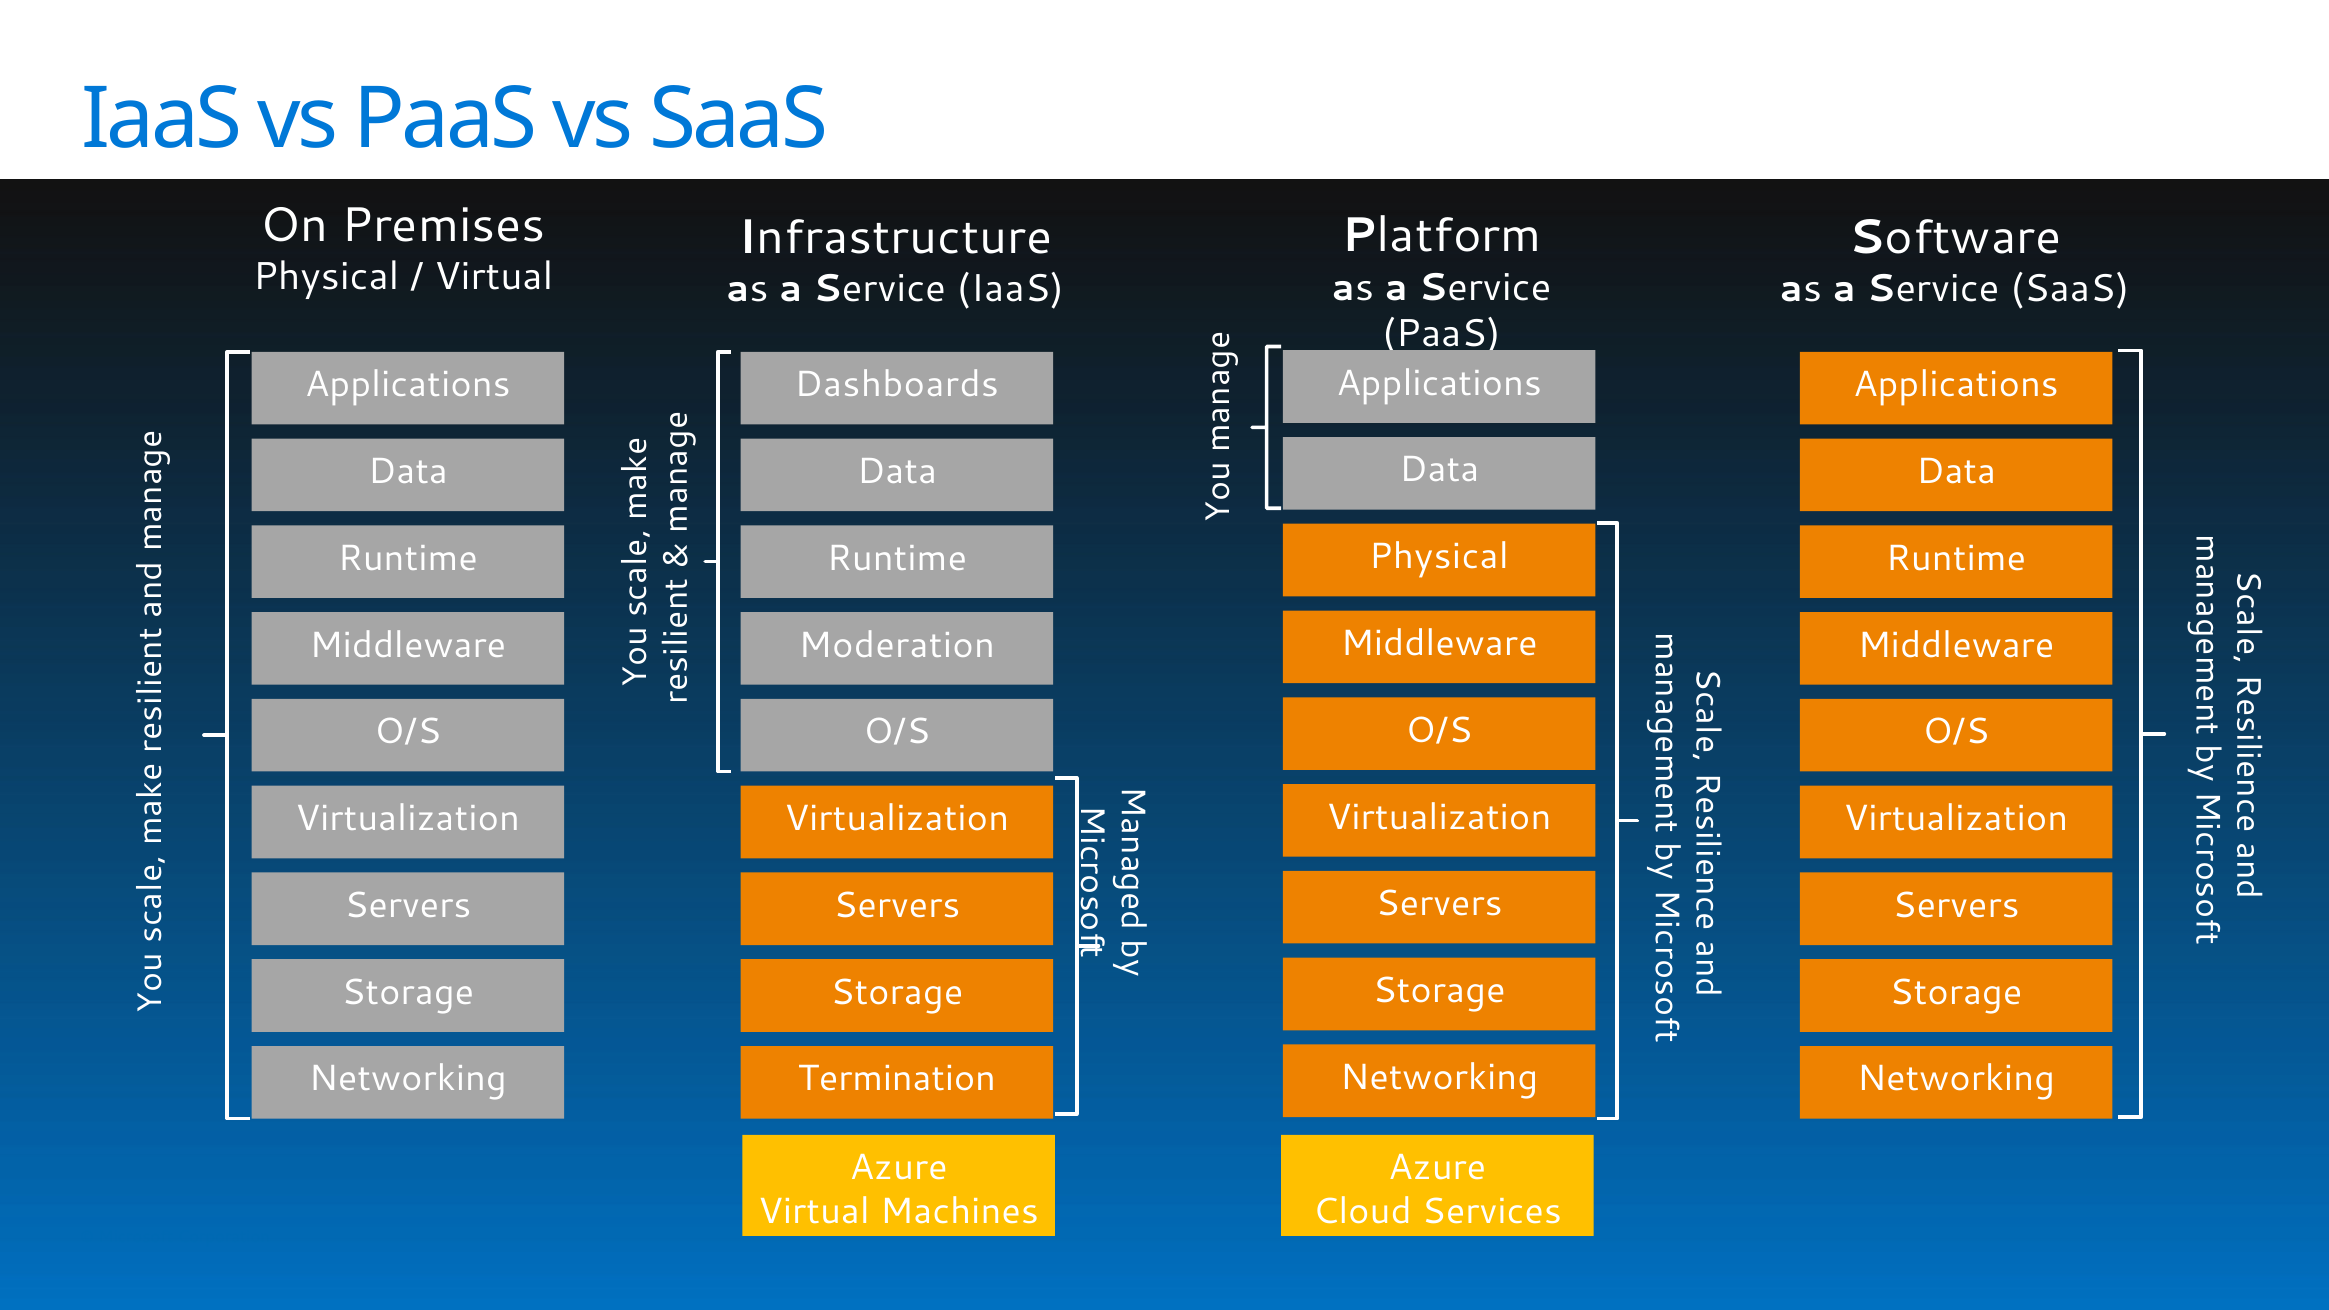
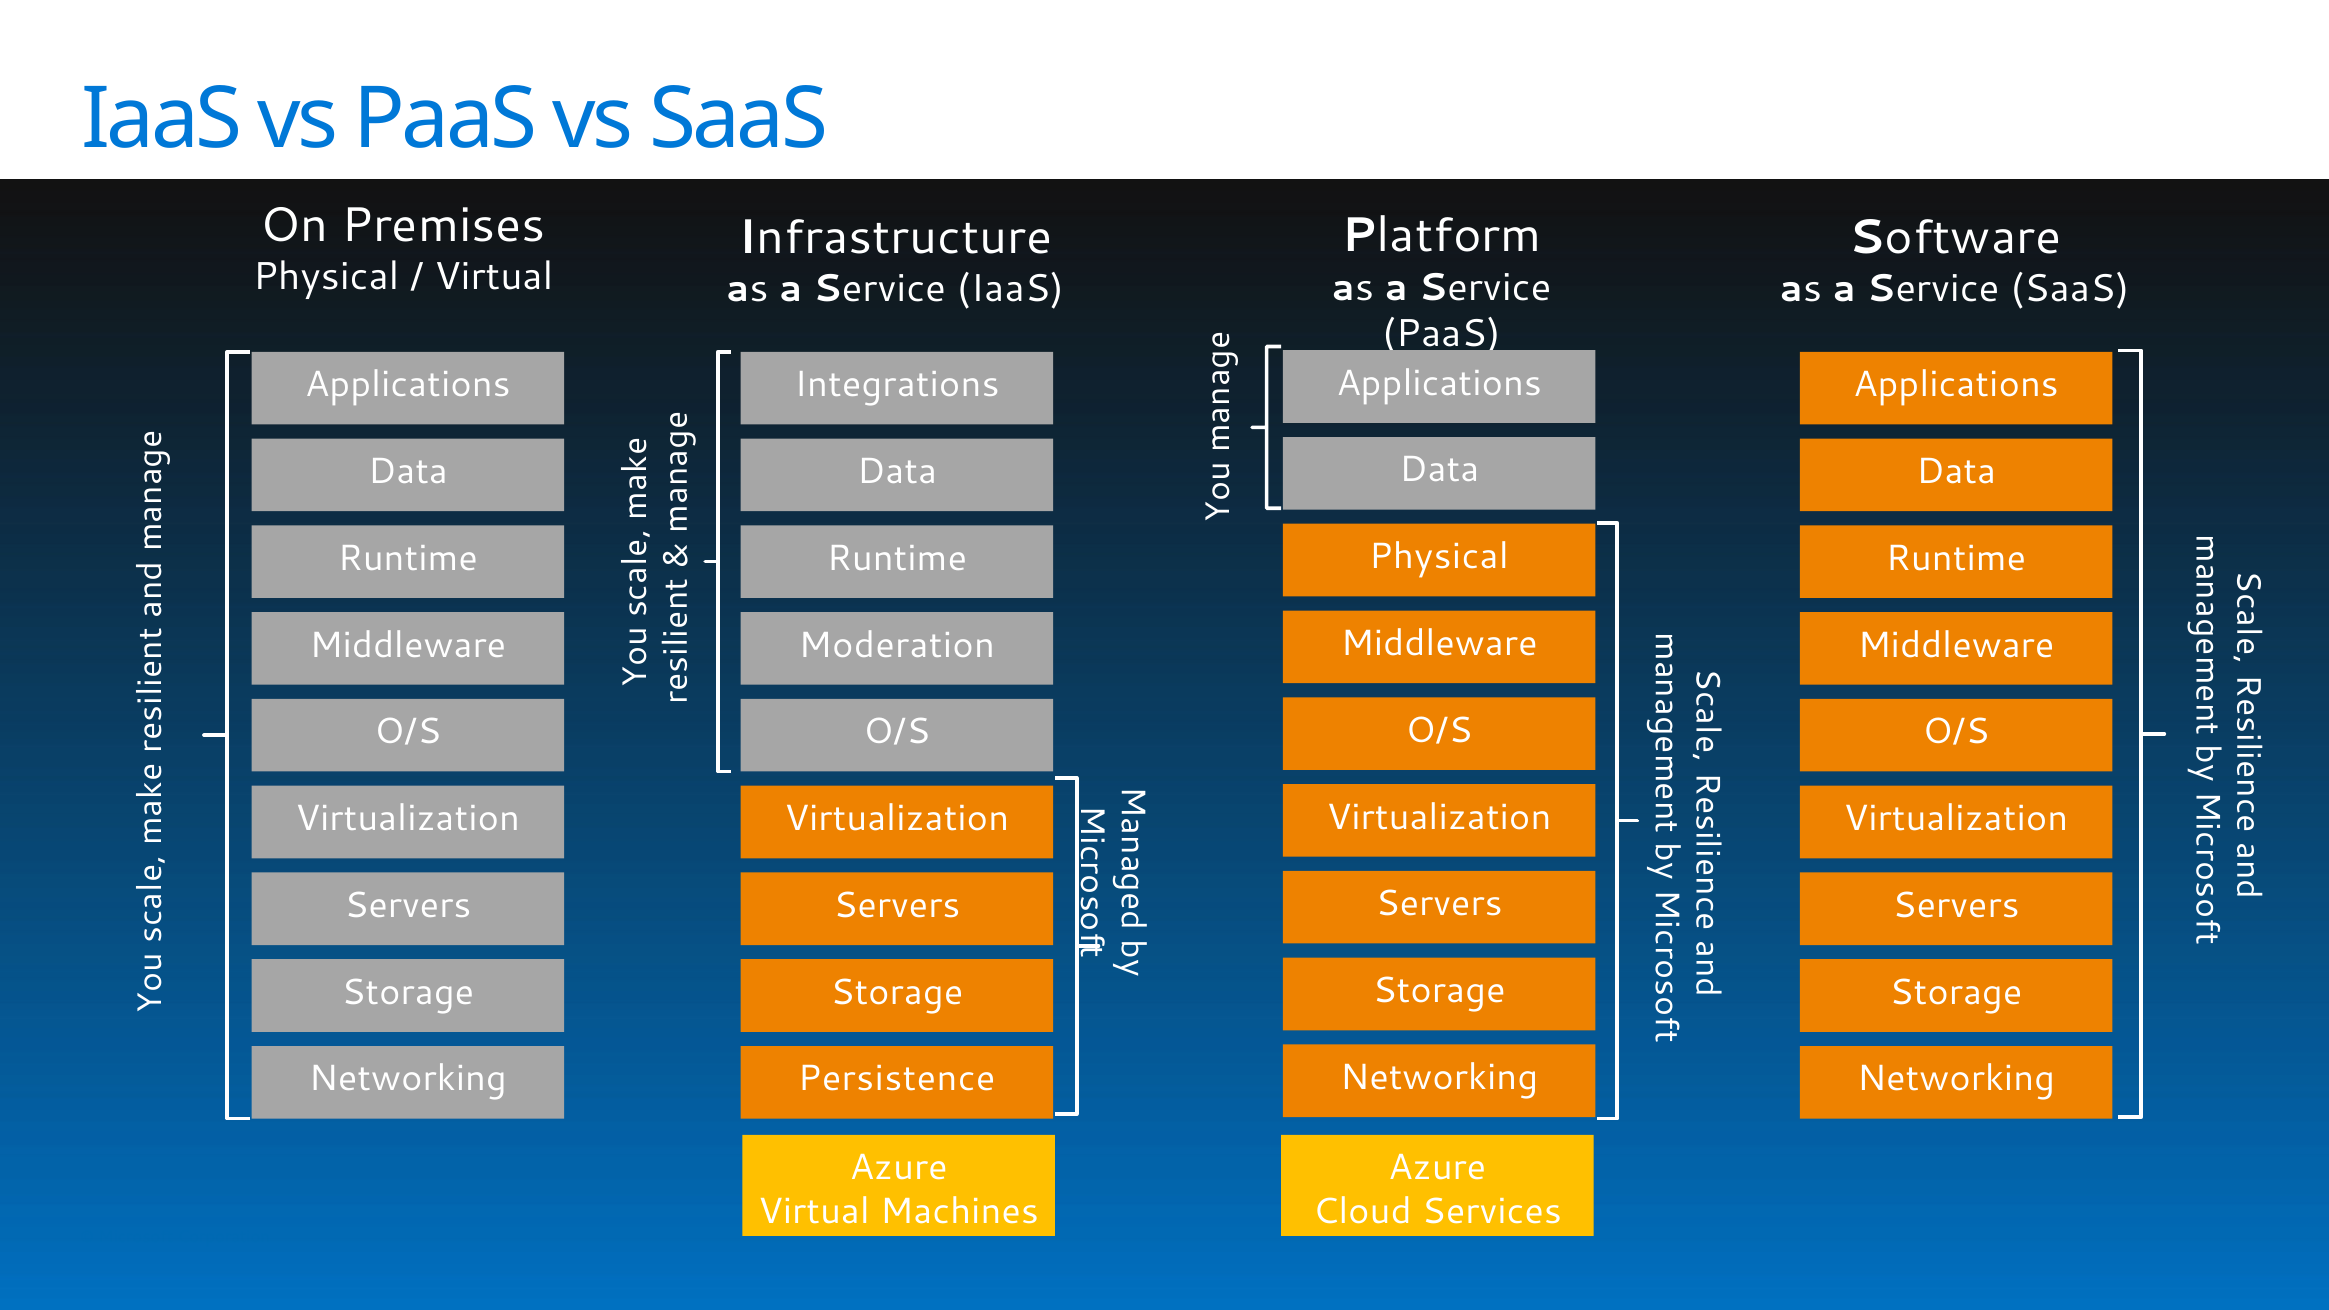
Dashboards: Dashboards -> Integrations (897, 385)
Termination: Termination -> Persistence (897, 1079)
